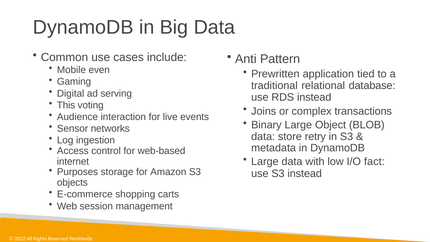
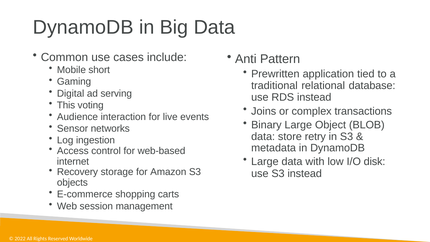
even: even -> short (99, 70)
fact: fact -> disk (375, 161)
Purposes: Purposes -> Recovery (77, 172)
